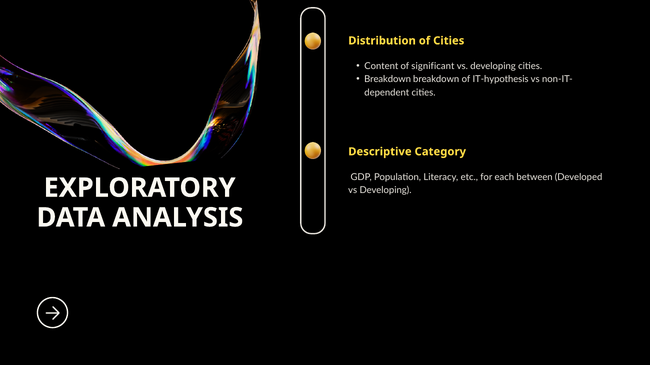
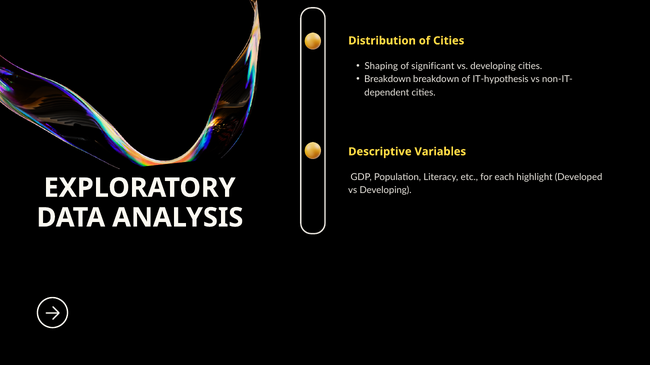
Content: Content -> Shaping (381, 66)
Category: Category -> Variables (440, 152)
between: between -> highlight (535, 177)
